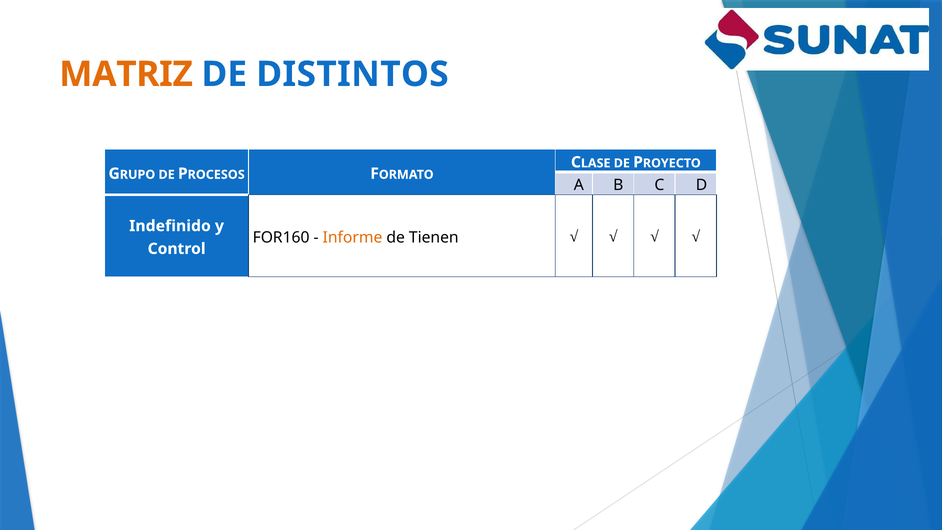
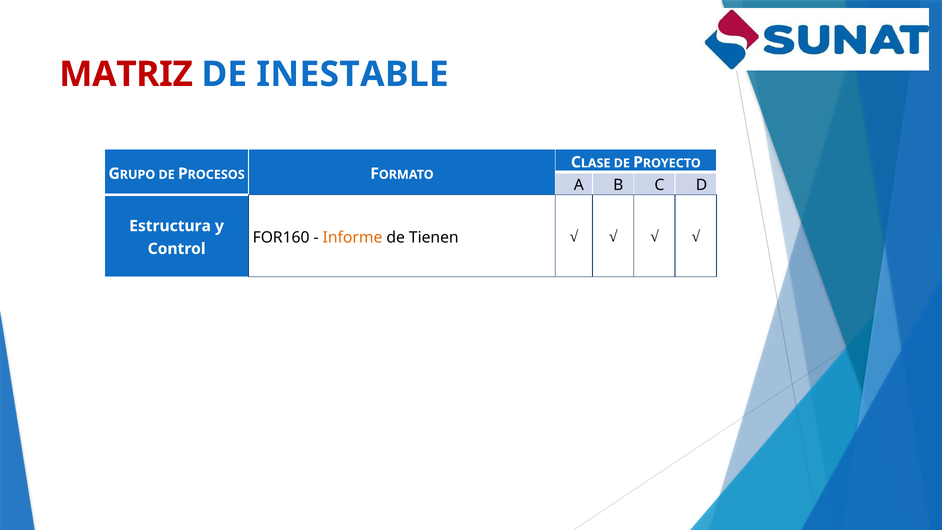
MATRIZ colour: orange -> red (126, 74)
DISTINTOS: DISTINTOS -> INESTABLE (352, 74)
Indefinido: Indefinido -> Estructura (170, 226)
